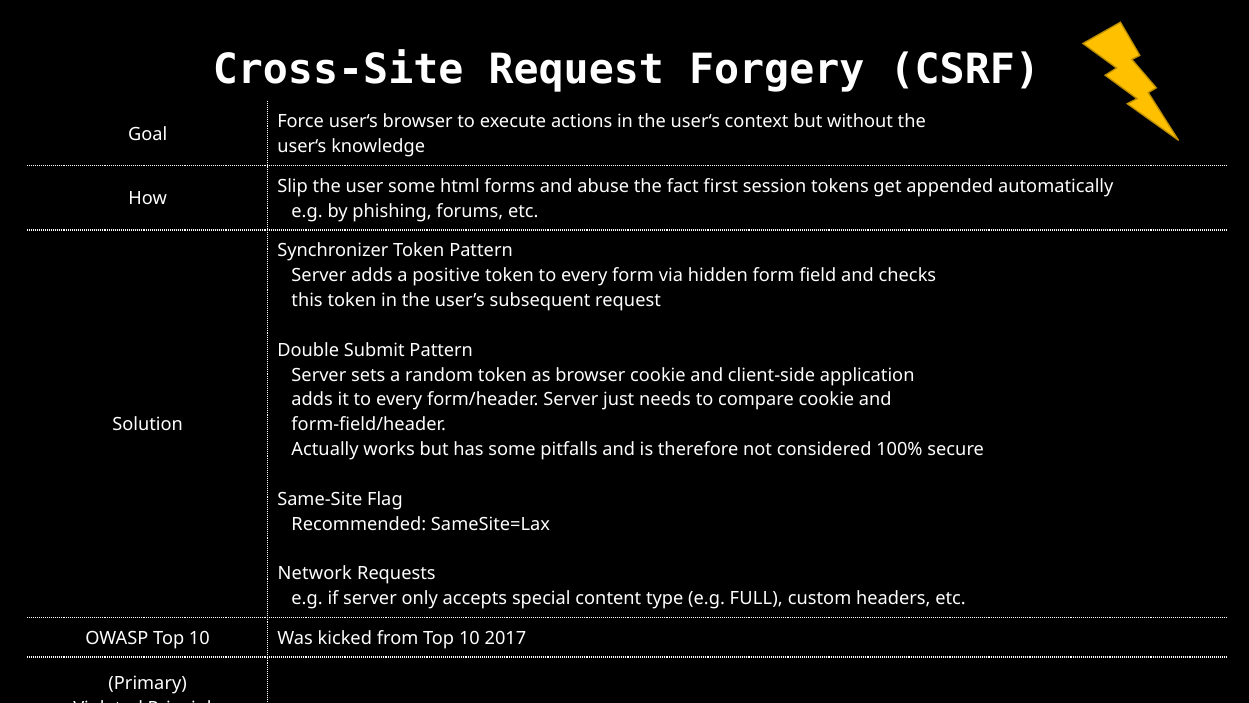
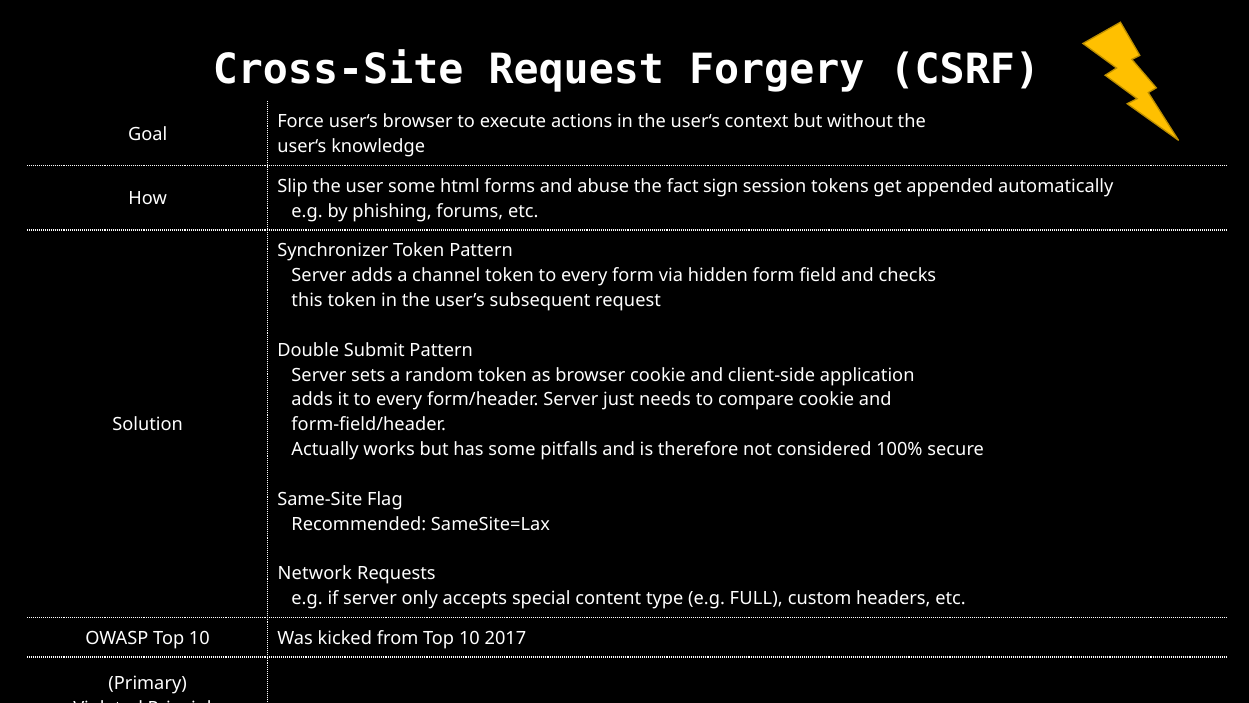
first: first -> sign (721, 186)
positive: positive -> channel (446, 276)
